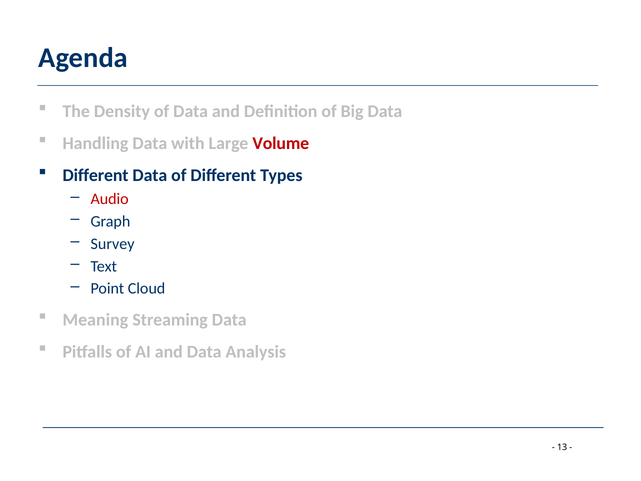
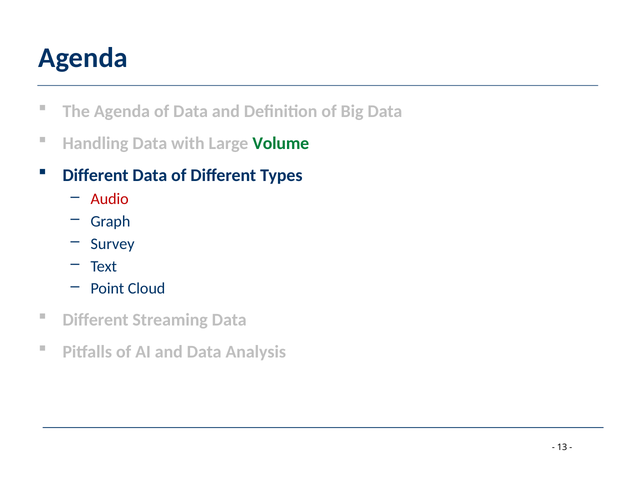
The Density: Density -> Agenda (122, 111)
Volume colour: red -> green (281, 143)
Meaning: Meaning -> Different (96, 320)
